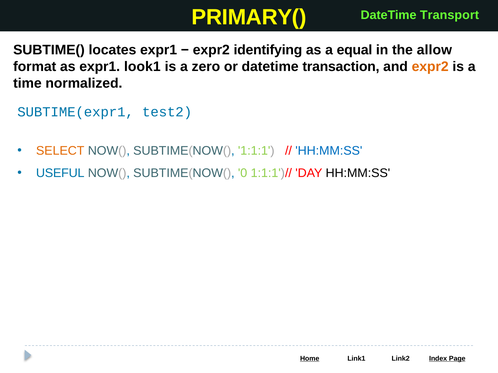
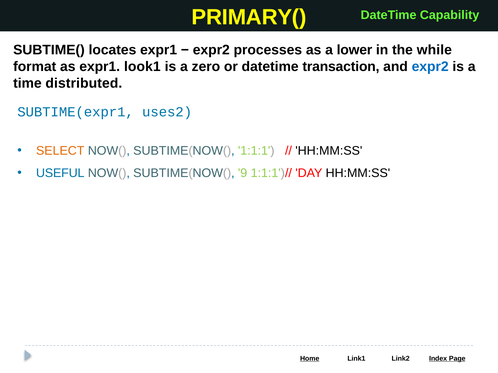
Transport: Transport -> Capability (450, 15)
identifying: identifying -> processes (268, 50)
equal: equal -> lower (354, 50)
allow: allow -> while (434, 50)
expr2 colour: orange -> blue (430, 67)
normalized: normalized -> distributed (84, 83)
test2: test2 -> uses2 (167, 112)
HH:MM:SS colour: blue -> black (329, 151)
0: 0 -> 9 (243, 173)
